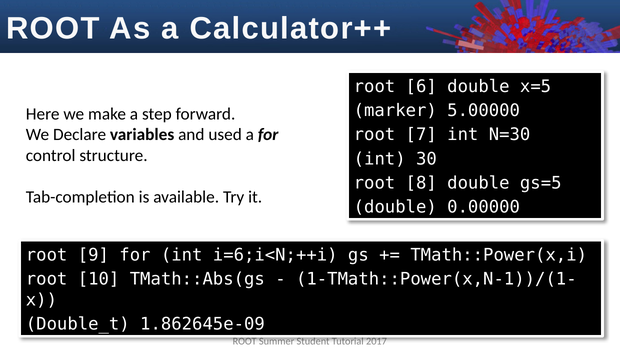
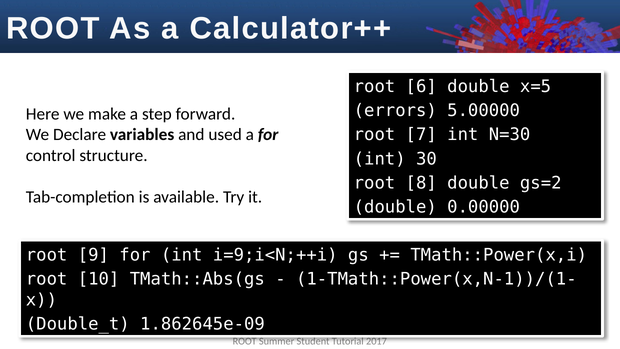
marker: marker -> errors (395, 111)
gs=5: gs=5 -> gs=2 (541, 183)
i=6;i<N;++i: i=6;i<N;++i -> i=9;i<N;++i (275, 255)
